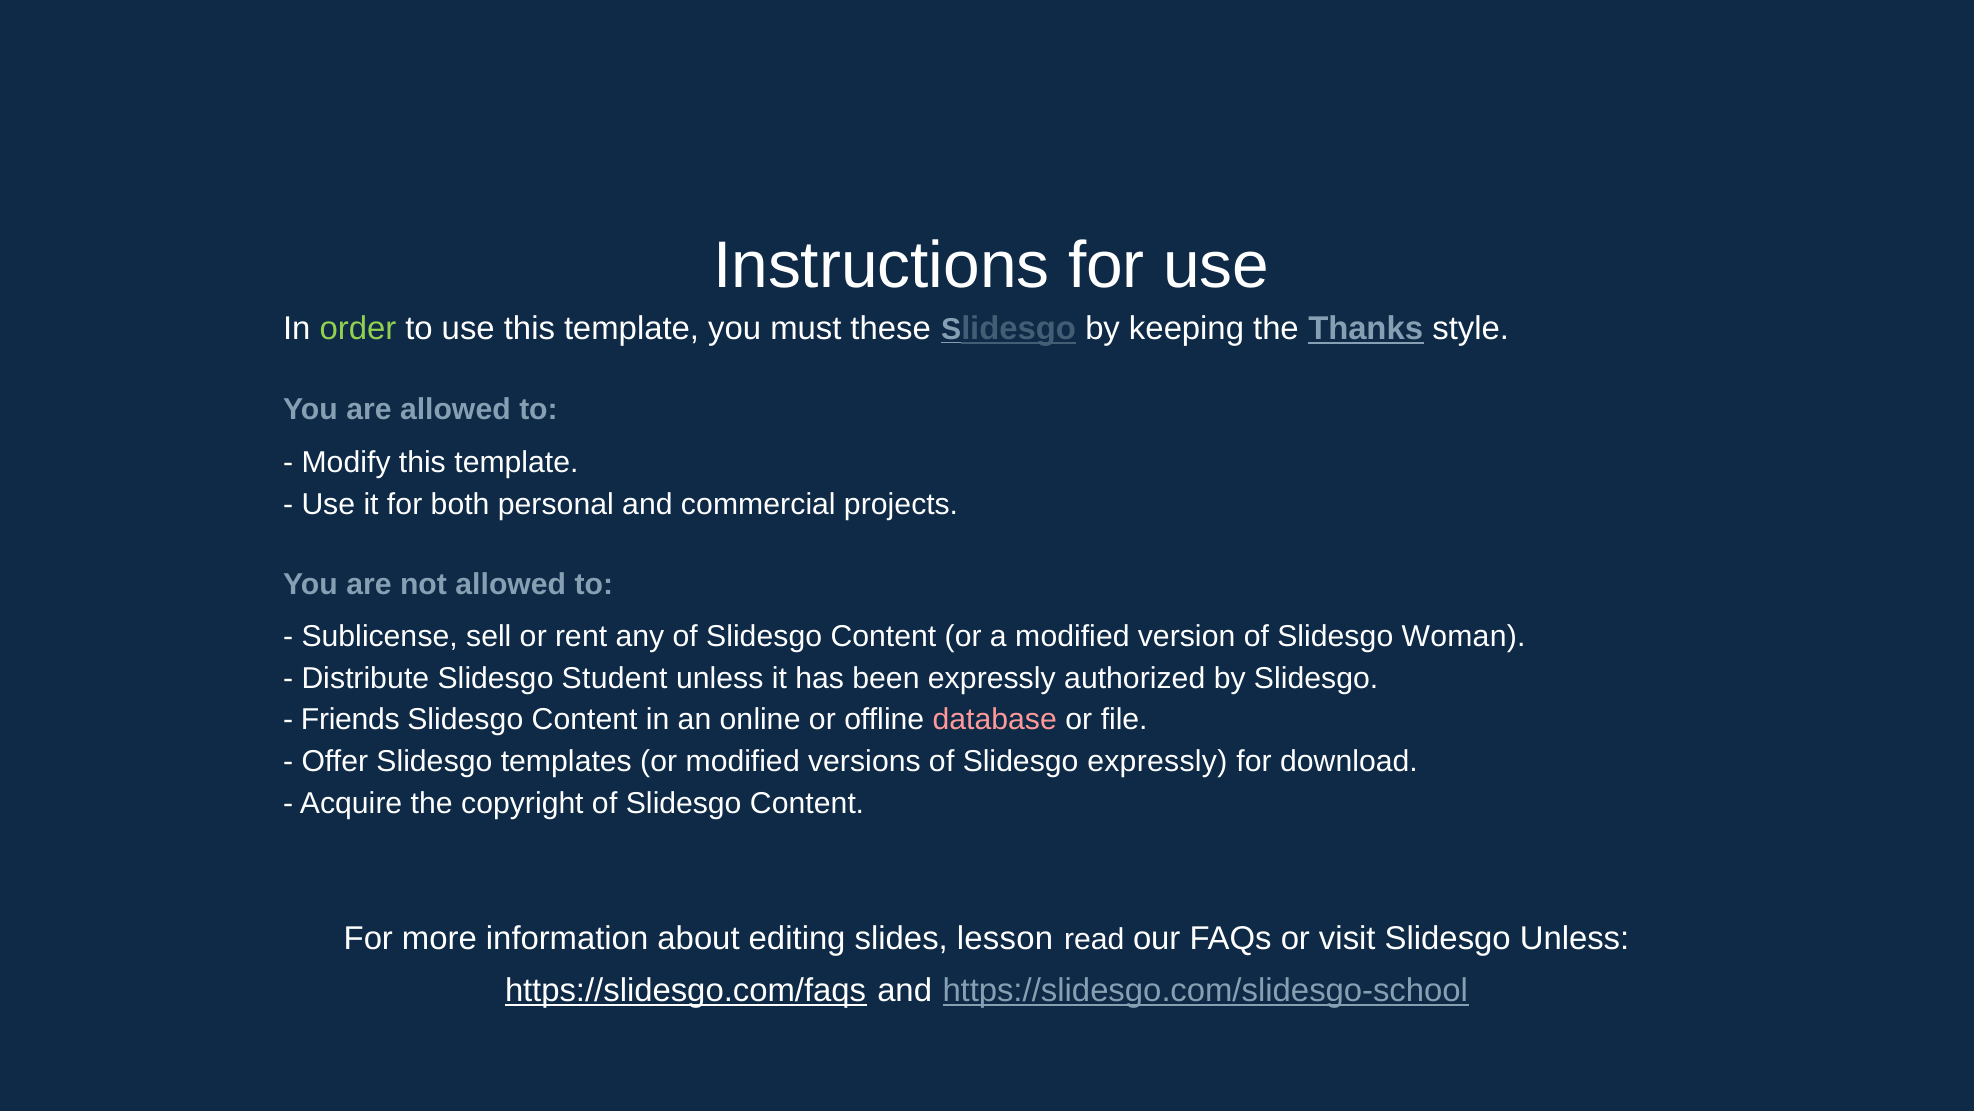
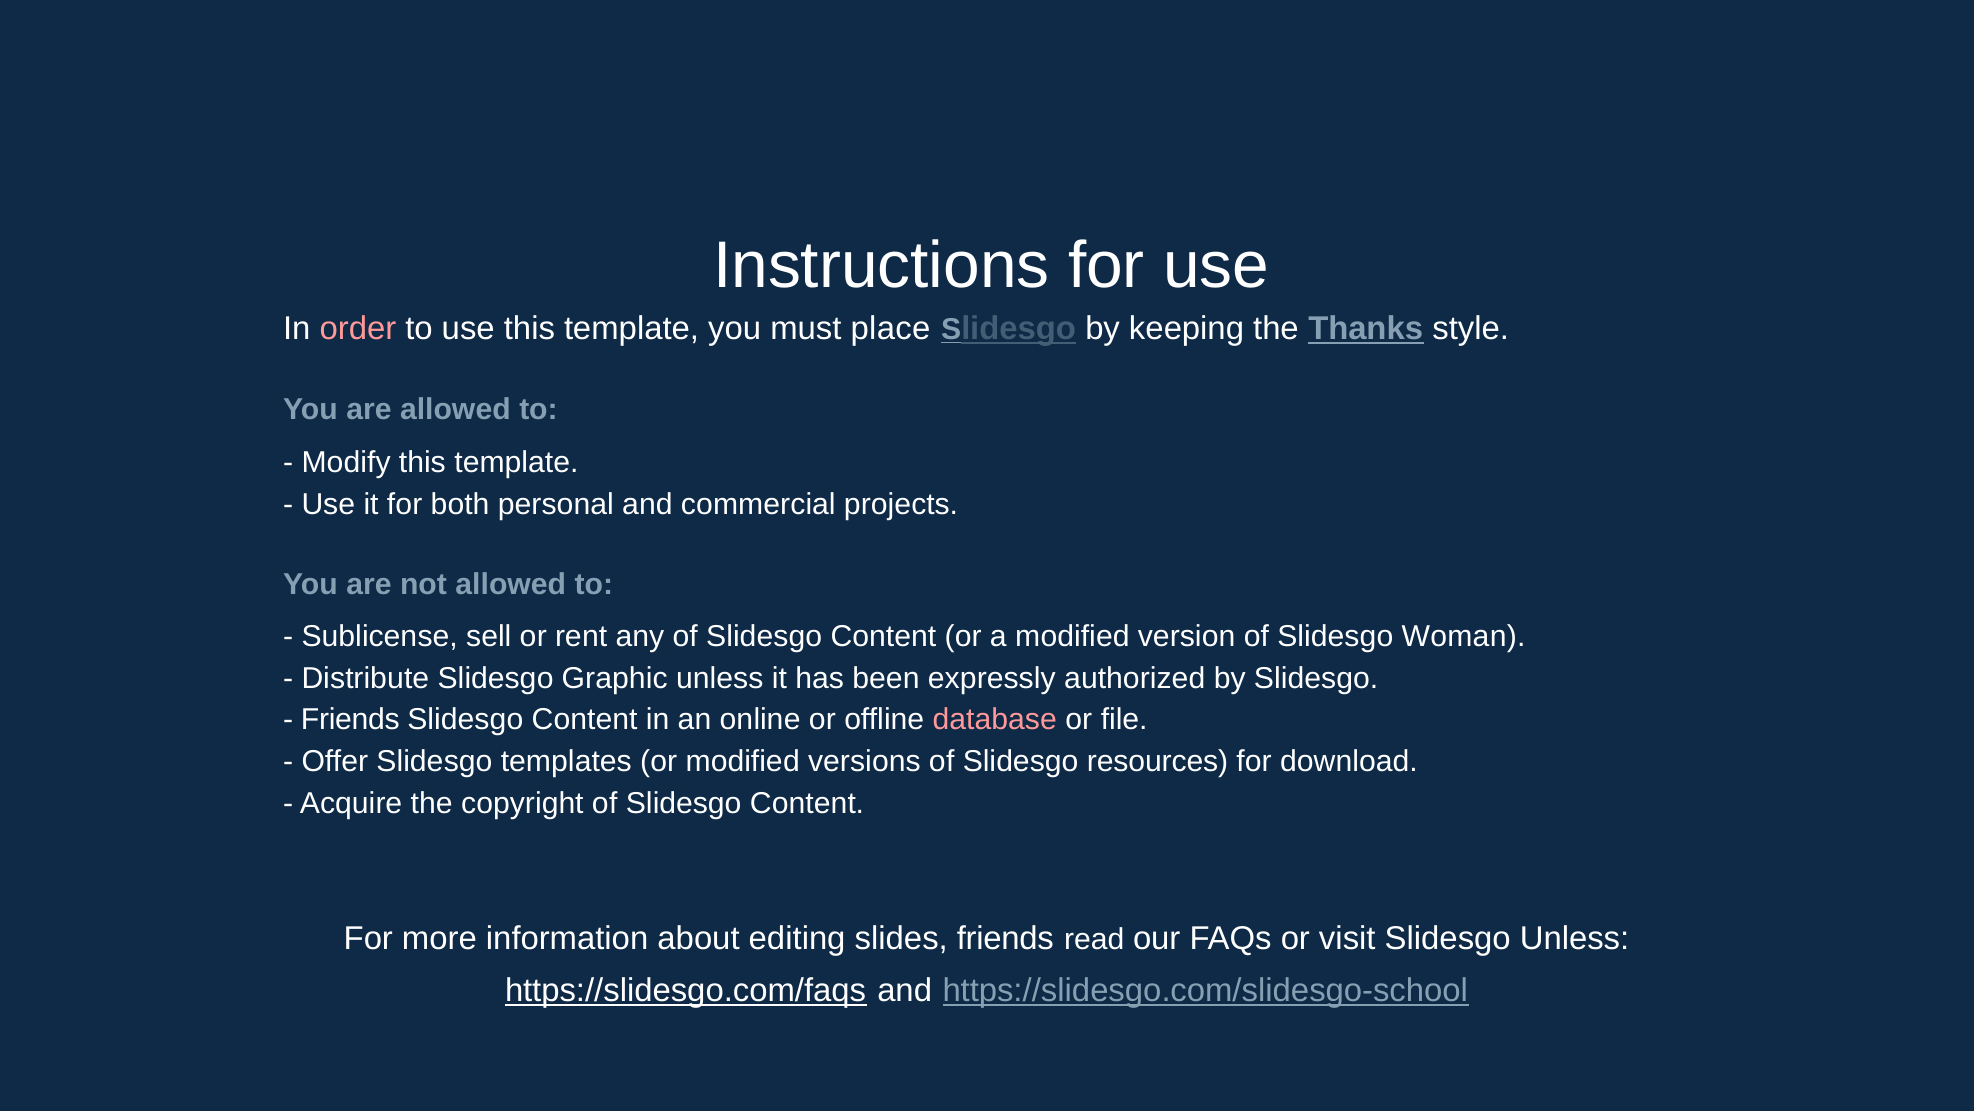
order colour: light green -> pink (358, 328)
these: these -> place (890, 328)
Student: Student -> Graphic (615, 678)
Slidesgo expressly: expressly -> resources (1158, 761)
slides lesson: lesson -> friends (1005, 938)
